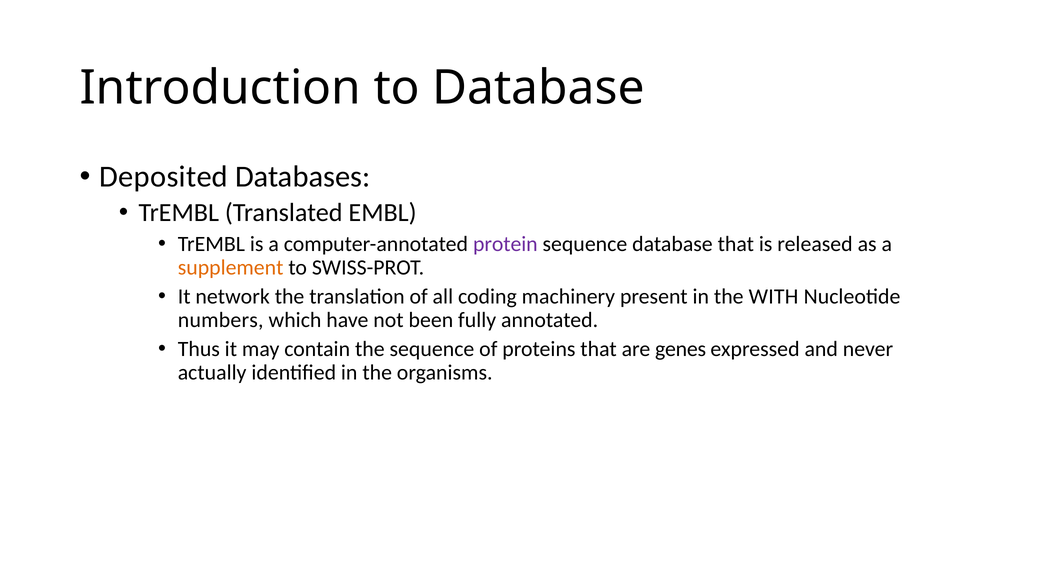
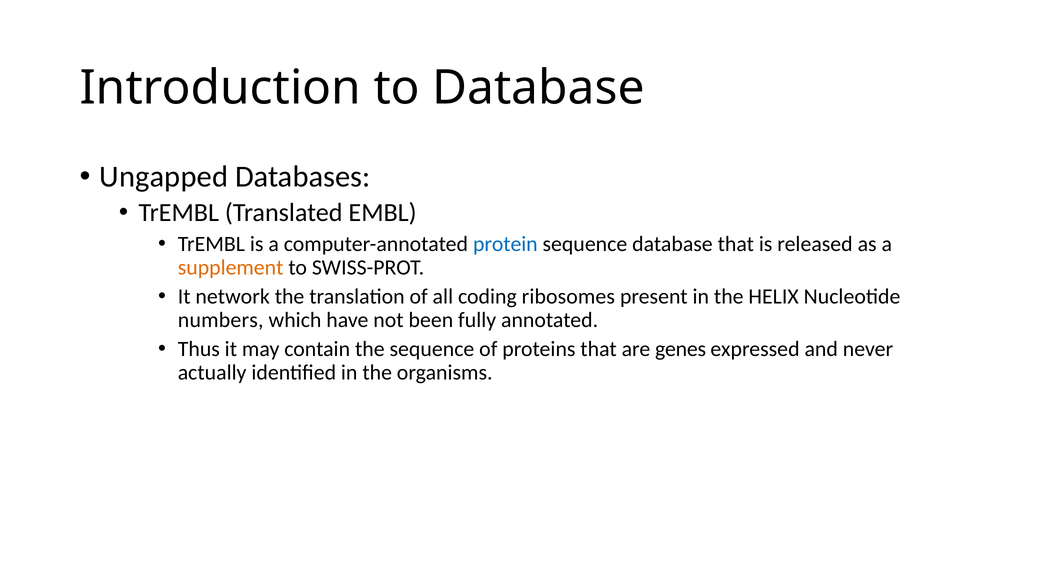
Deposited: Deposited -> Ungapped (164, 177)
protein colour: purple -> blue (505, 244)
machinery: machinery -> ribosomes (568, 297)
WITH: WITH -> HELIX (774, 297)
